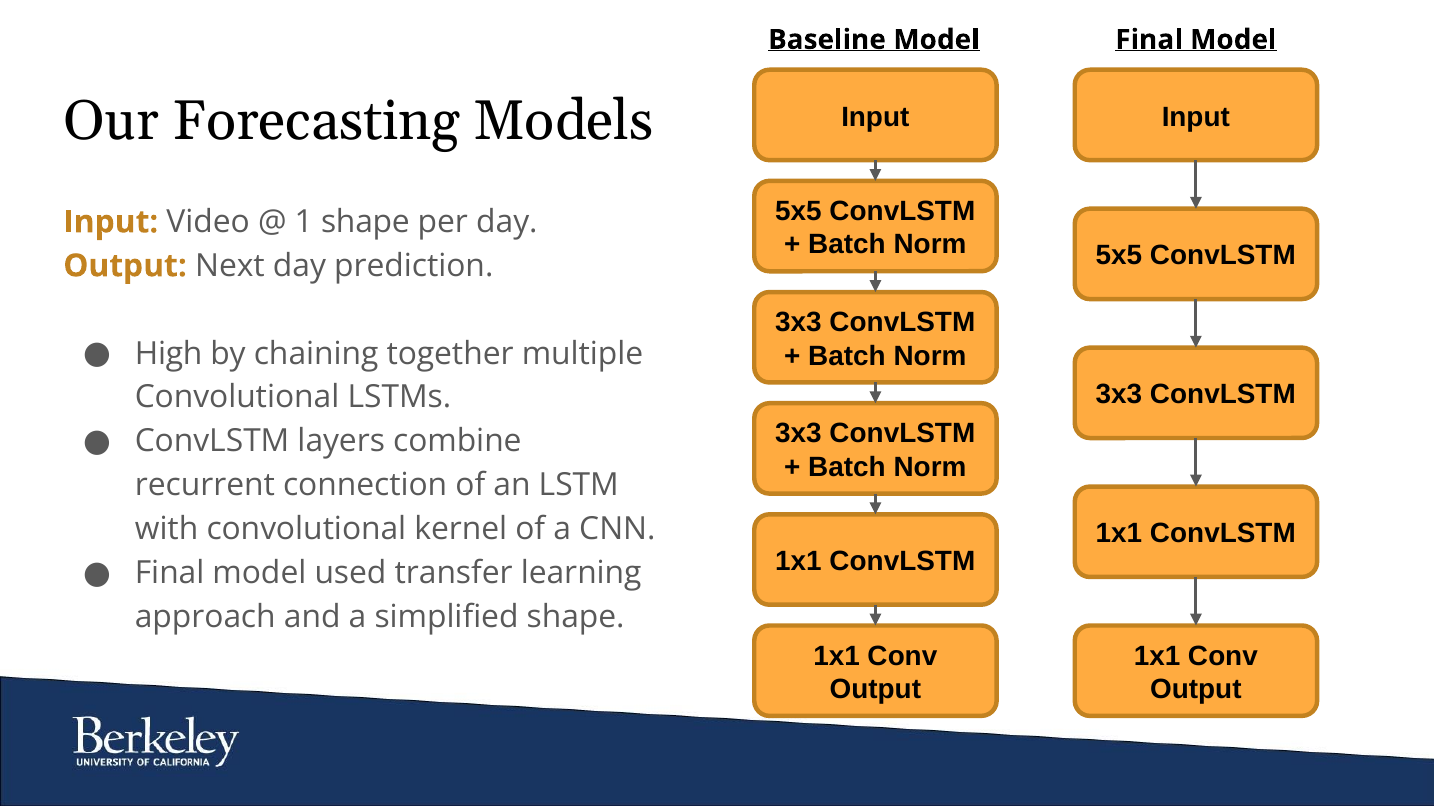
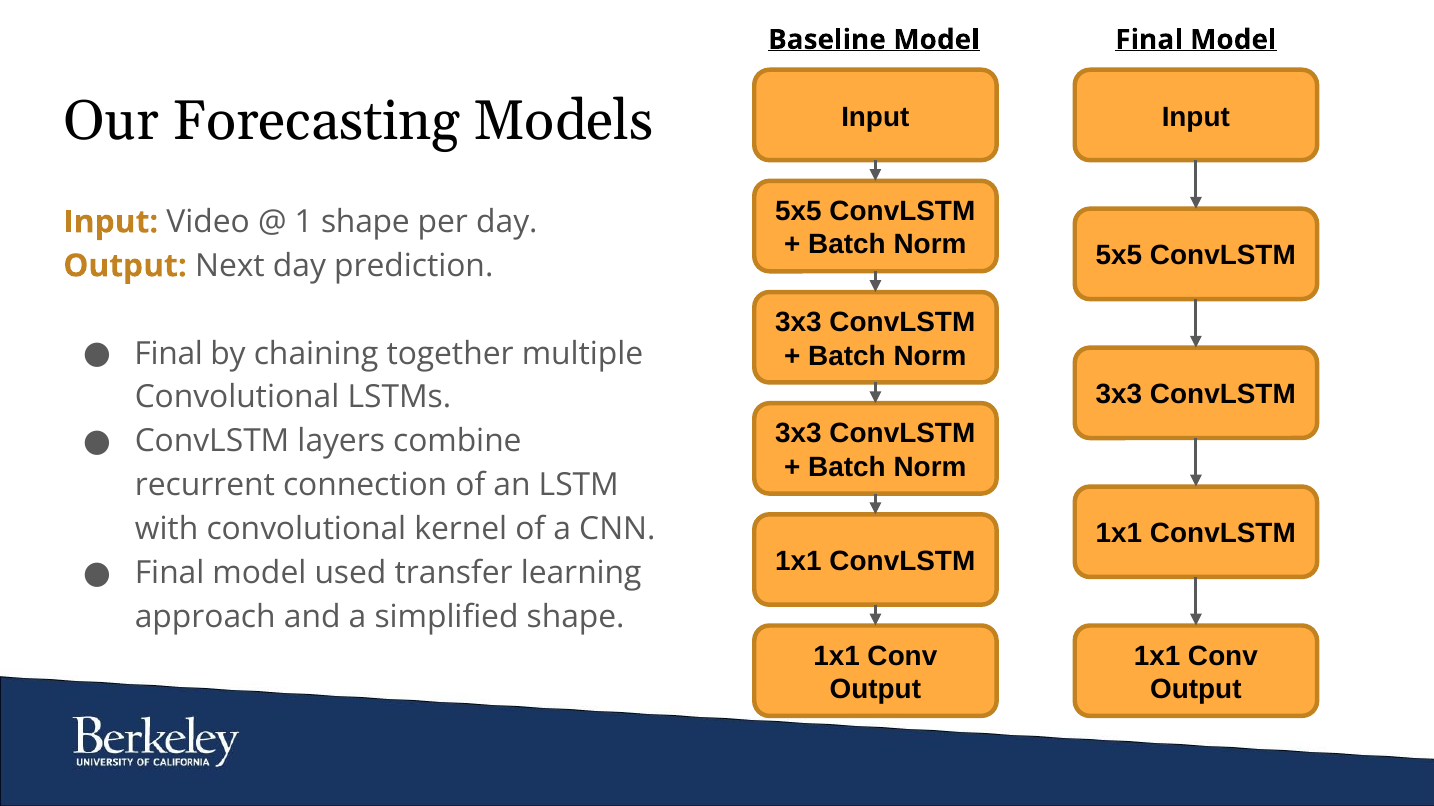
High: High -> Final (169, 354)
